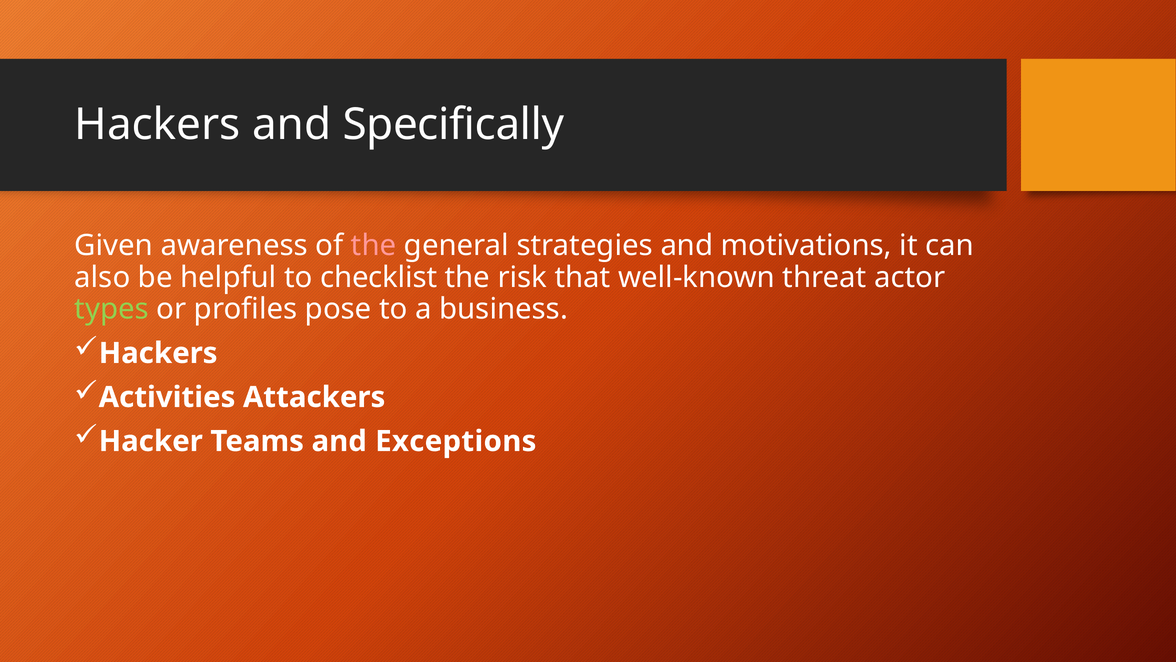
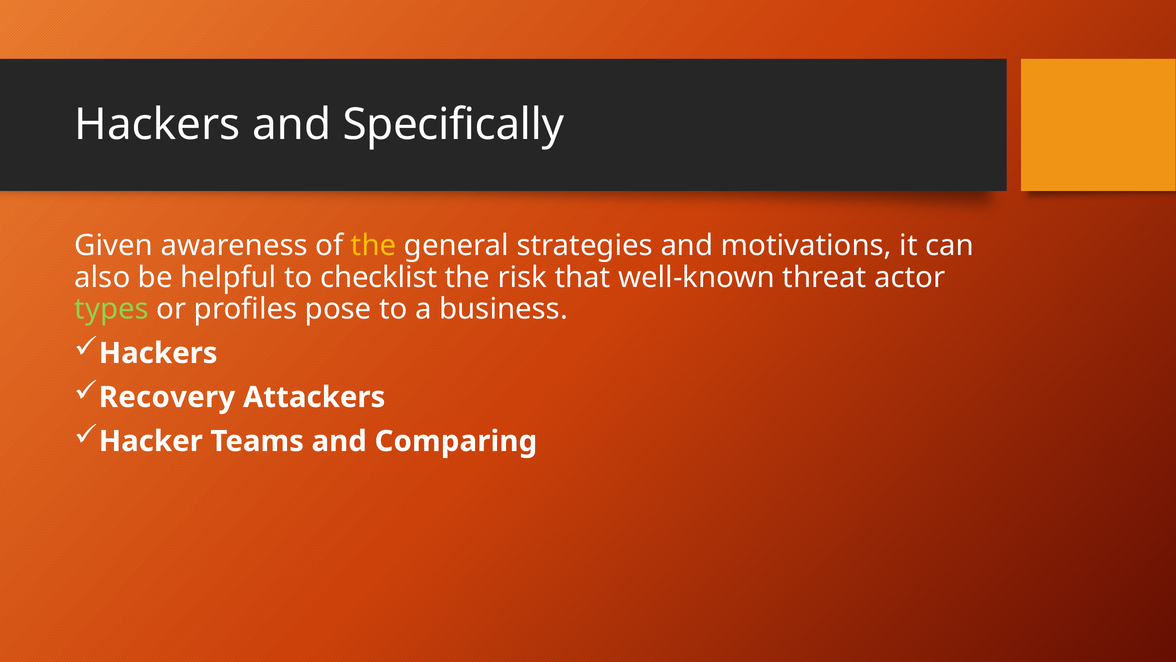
the colour: pink -> yellow (374, 246)
Activities: Activities -> Recovery (167, 397)
Exceptions: Exceptions -> Comparing (456, 441)
